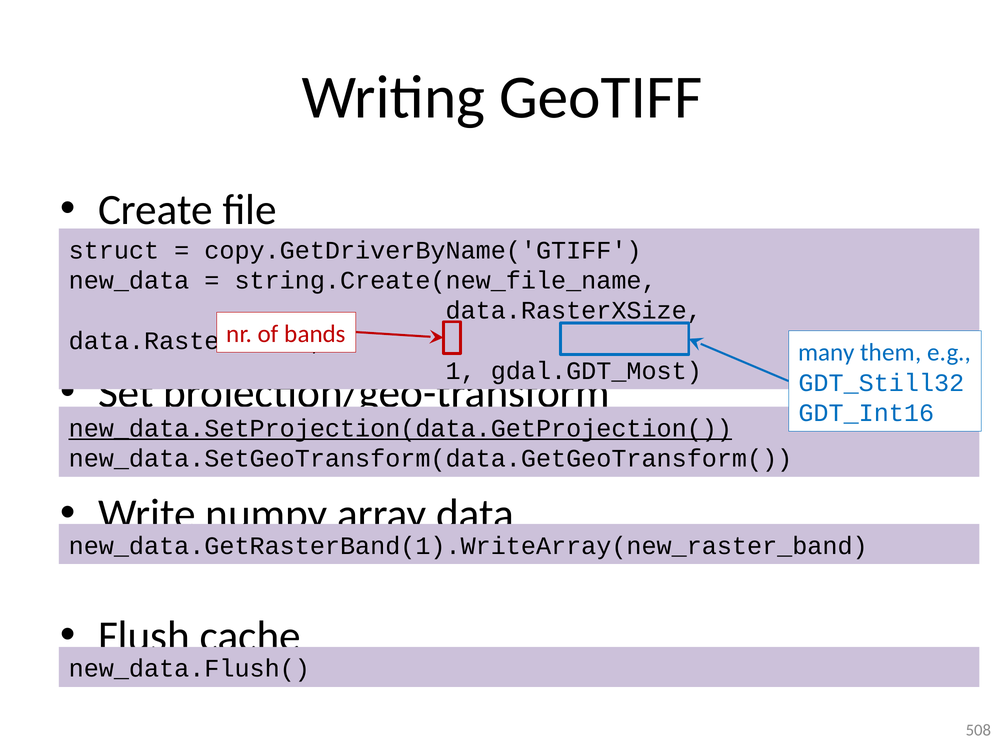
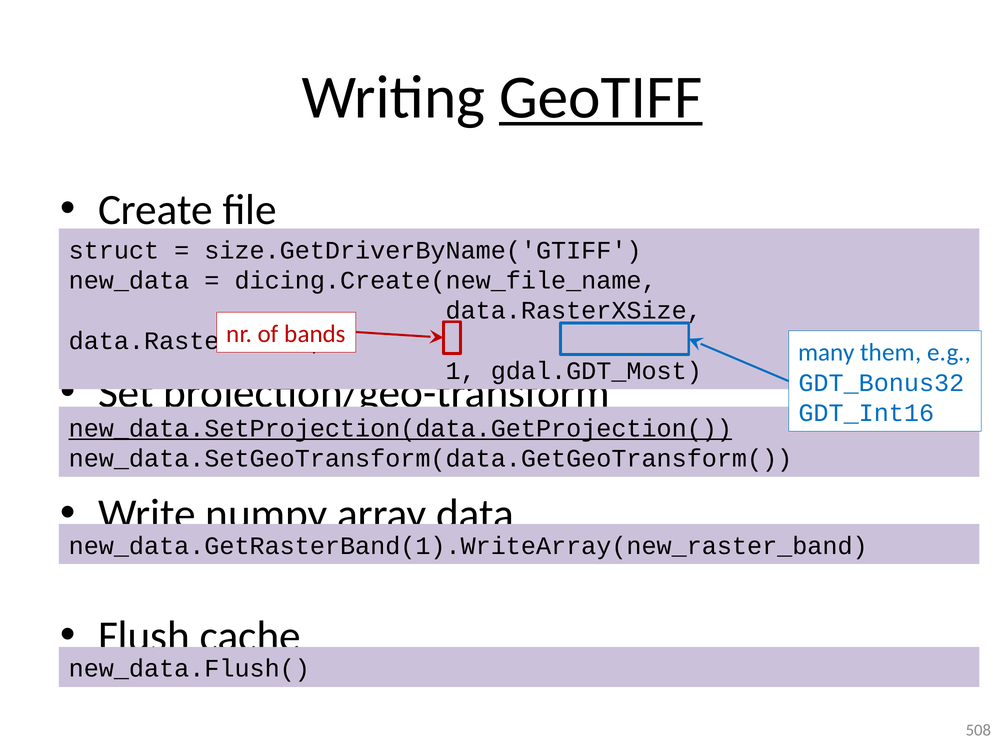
GeoTIFF underline: none -> present (601, 97)
copy.GetDriverByName('GTIFF: copy.GetDriverByName('GTIFF -> size.GetDriverByName('GTIFF (423, 250)
string.Create(new_file_name: string.Create(new_file_name -> dicing.Create(new_file_name (446, 280)
GDT_Still32: GDT_Still32 -> GDT_Bonus32 (881, 383)
